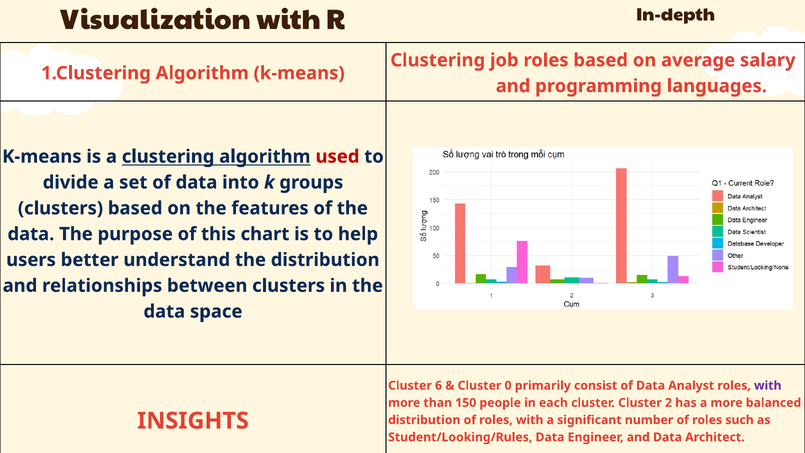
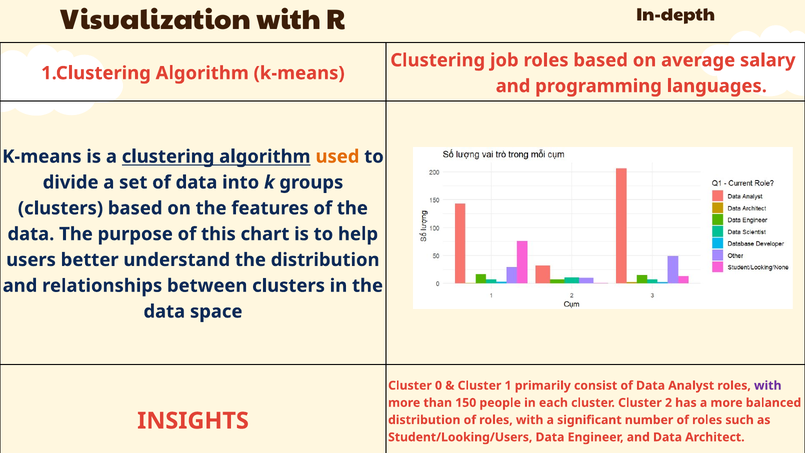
used colour: red -> orange (337, 157)
6: 6 -> 0 (439, 385)
0: 0 -> 1 (508, 385)
Student/Looking/Rules: Student/Looking/Rules -> Student/Looking/Users (460, 437)
